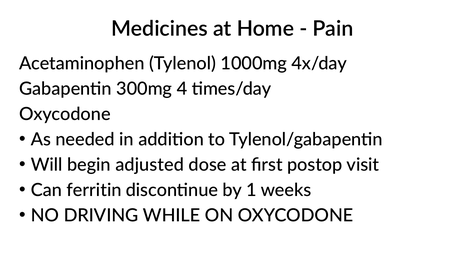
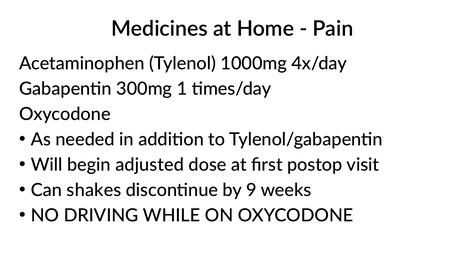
4: 4 -> 1 (182, 89)
ferritin: ferritin -> shakes (94, 190)
1: 1 -> 9 (251, 190)
